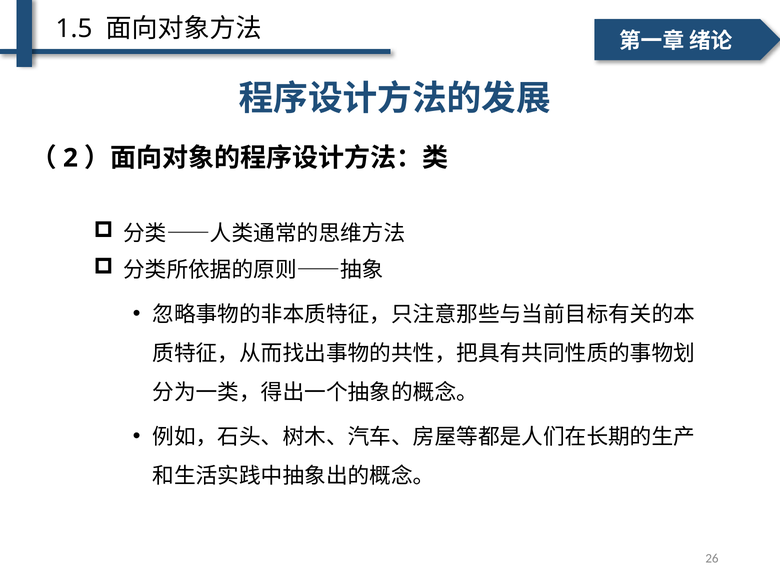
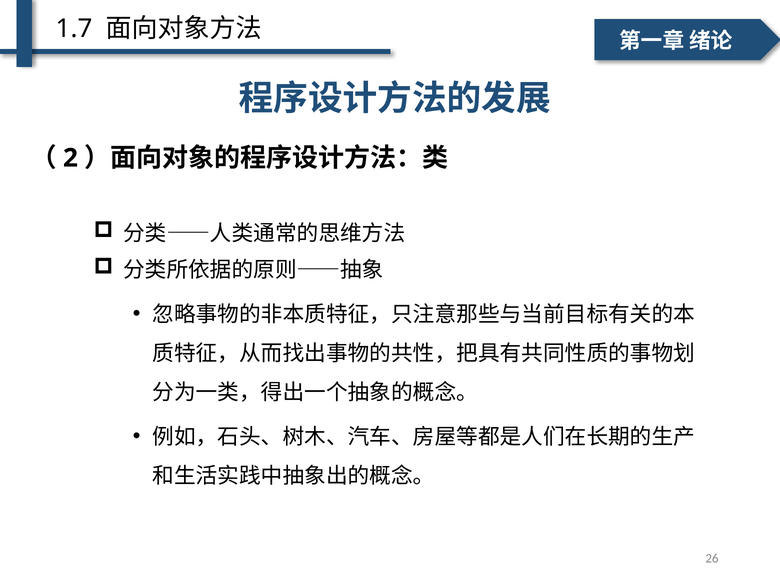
1.5: 1.5 -> 1.7 (74, 29)
